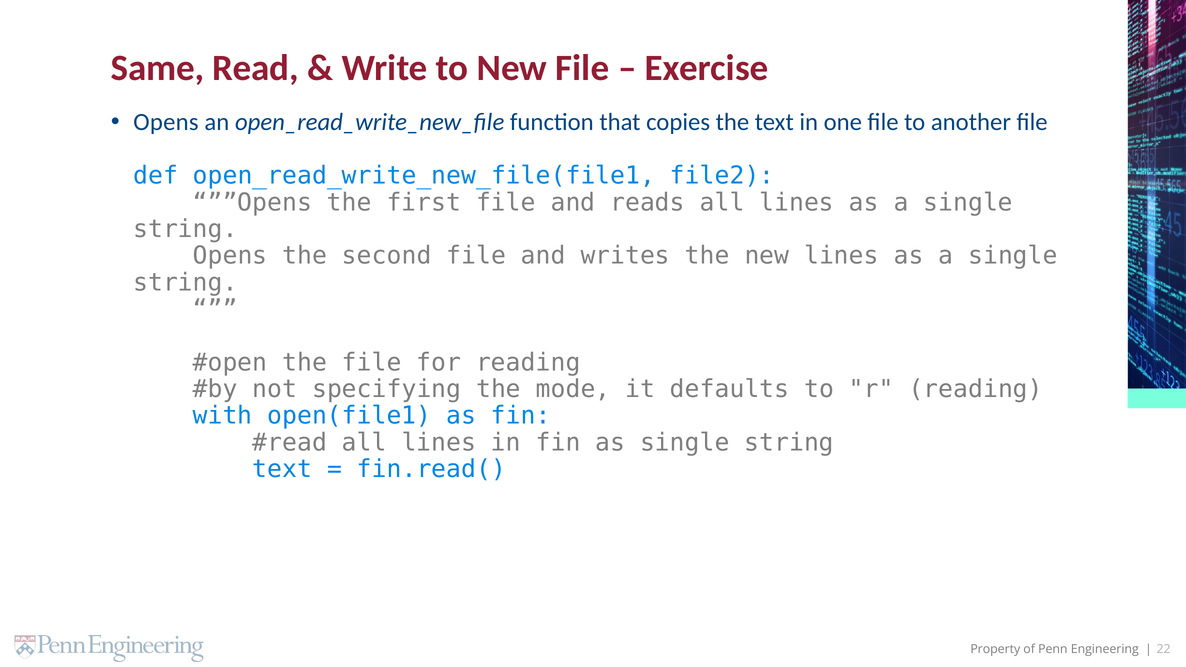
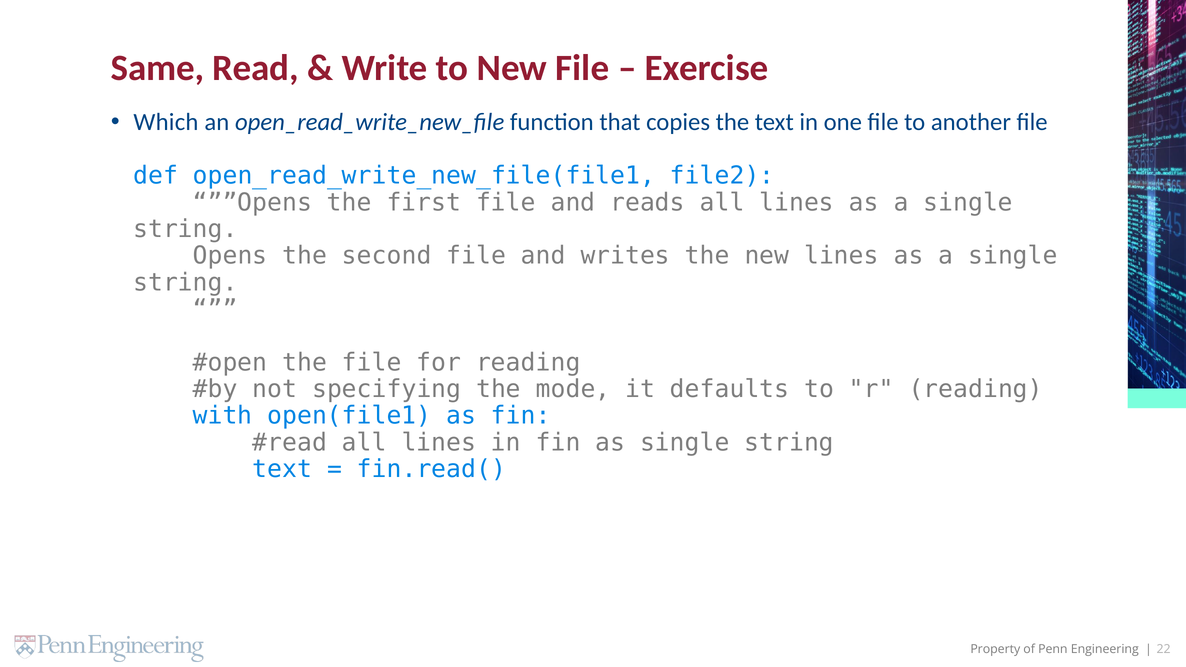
Opens: Opens -> Which (166, 122)
